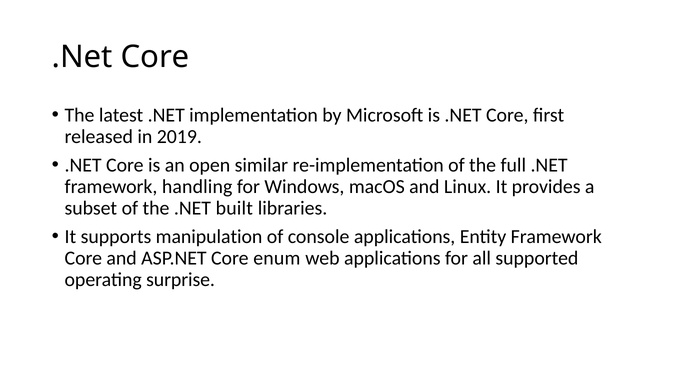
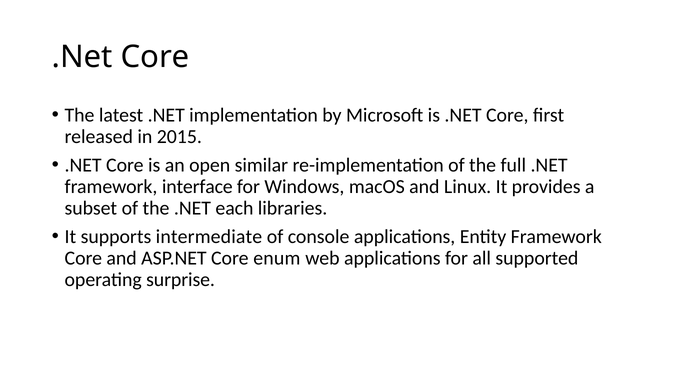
2019: 2019 -> 2015 (179, 136)
handling: handling -> interface (197, 186)
built: built -> each (234, 208)
manipulation: manipulation -> intermediate (209, 236)
